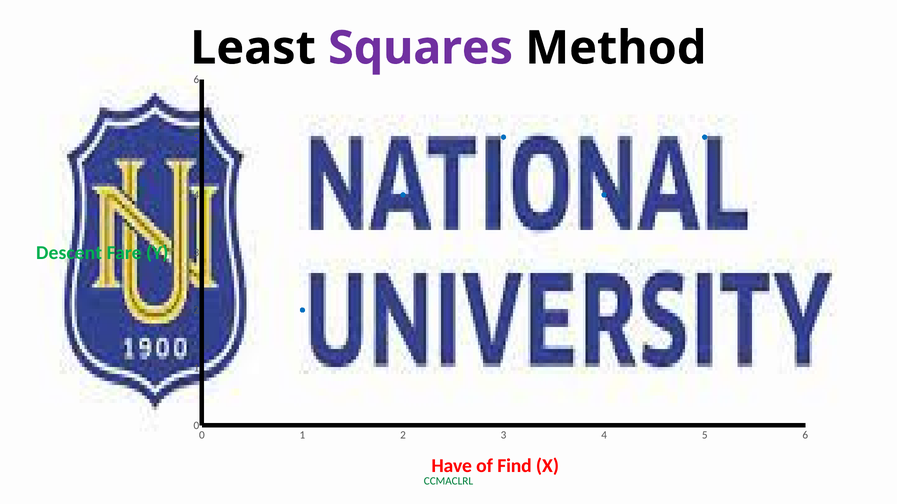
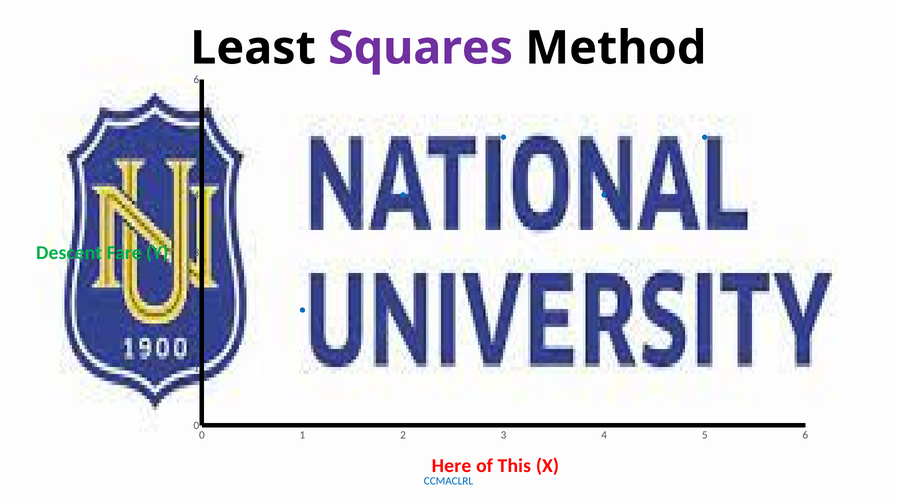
Have: Have -> Here (451, 466)
Find: Find -> This (514, 466)
CCMACLRL colour: green -> blue (448, 482)
